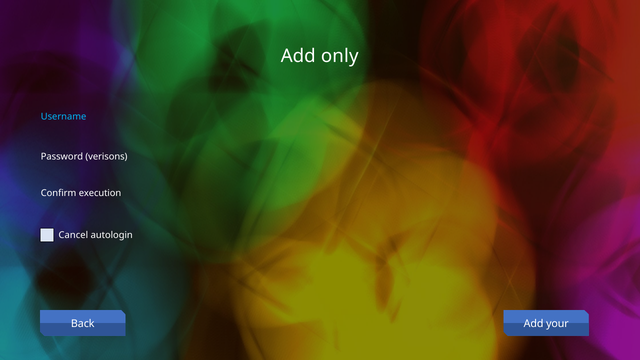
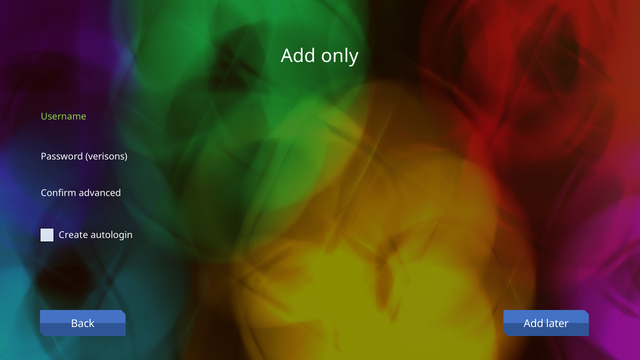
Username colour: light blue -> light green (64, 117)
execution: execution -> advanced (100, 193)
Cancel: Cancel -> Create (73, 235)
your: your -> later (557, 324)
